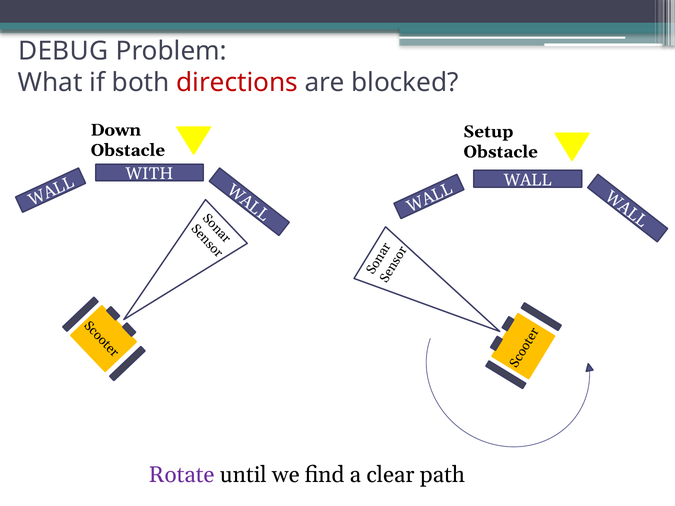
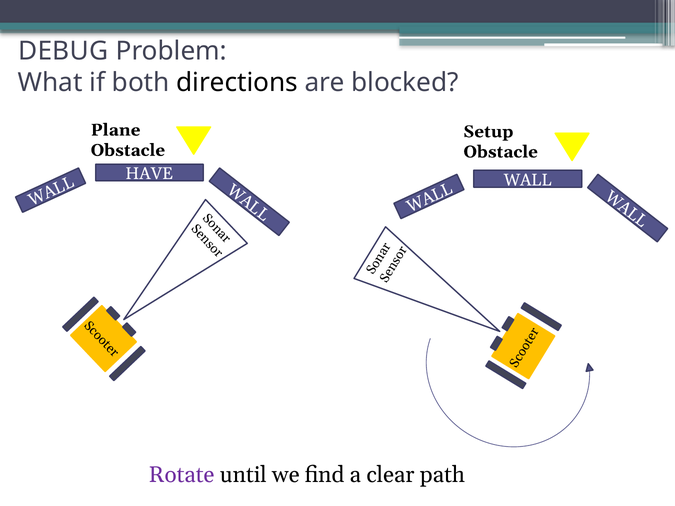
directions colour: red -> black (237, 83)
Down: Down -> Plane (116, 130)
WITH: WITH -> HAVE (149, 174)
